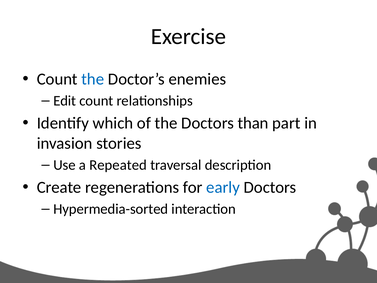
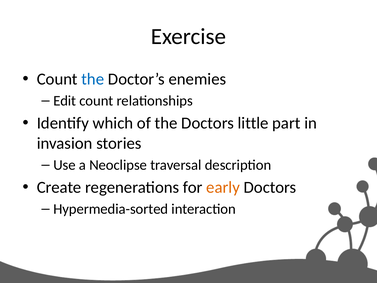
than: than -> little (253, 123)
Repeated: Repeated -> Neoclipse (118, 165)
early colour: blue -> orange (223, 187)
